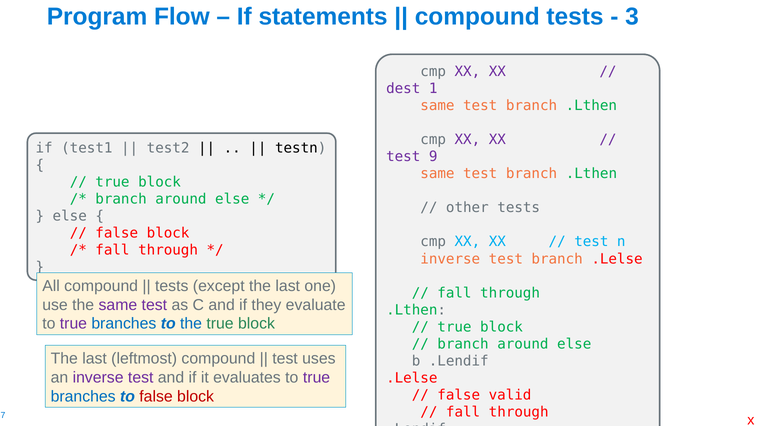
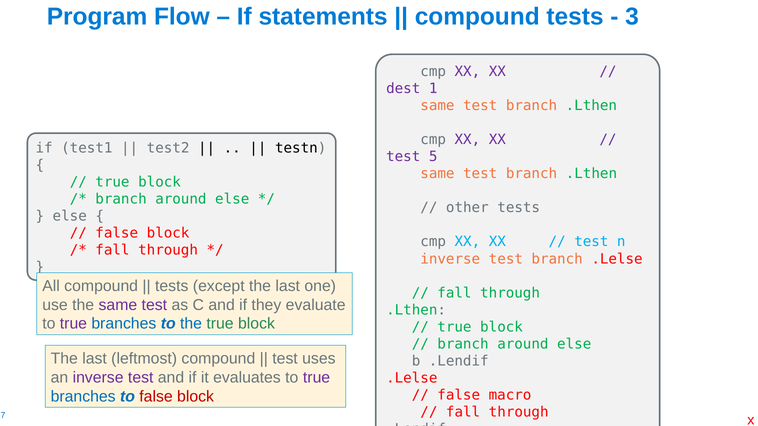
9: 9 -> 5 (433, 157)
valid: valid -> macro (510, 395)
